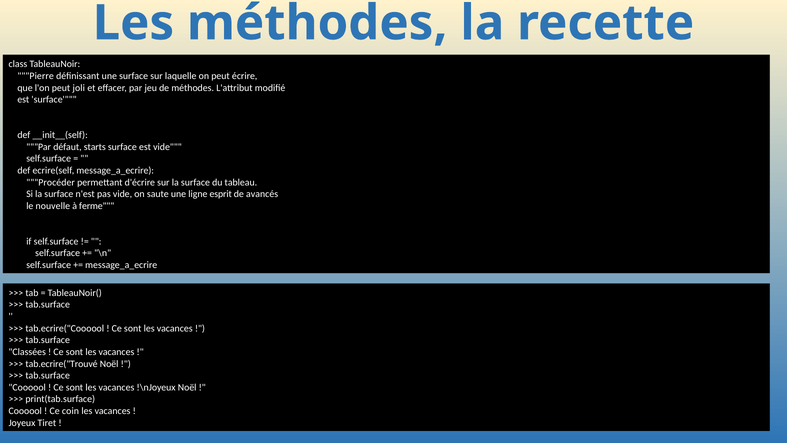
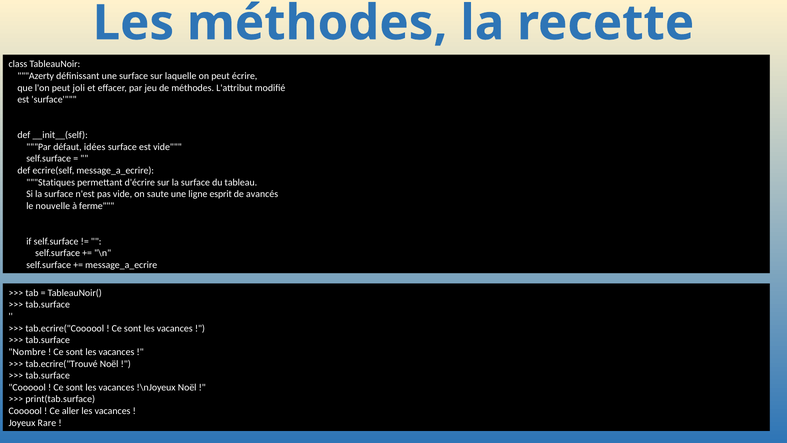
Pierre: Pierre -> Azerty (36, 76)
starts: starts -> idées (95, 147)
Procéder: Procéder -> Statiques (51, 182)
Classées: Classées -> Nombre (27, 352)
coin: coin -> aller (71, 411)
Tiret: Tiret -> Rare (47, 423)
